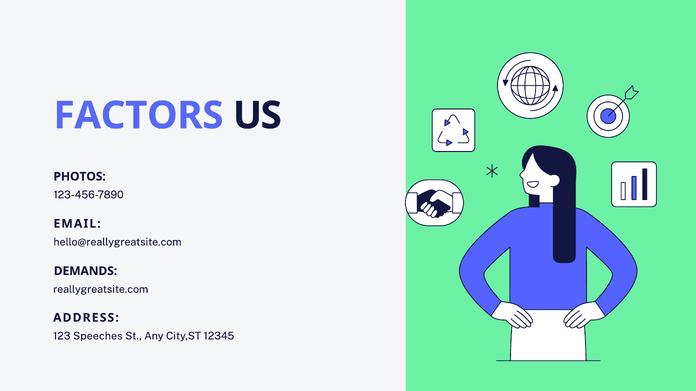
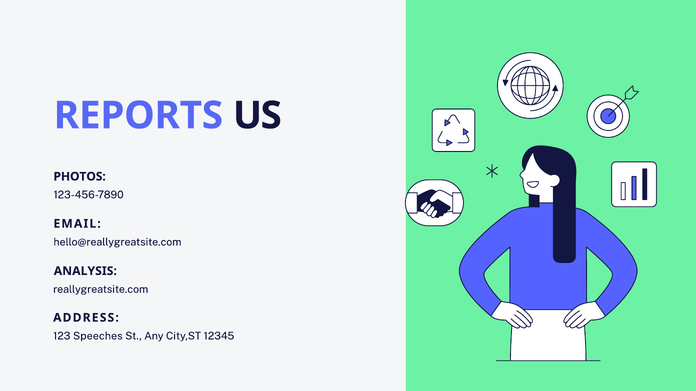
FACTORS: FACTORS -> REPORTS (138, 116)
DEMANDS: DEMANDS -> ANALYSIS (85, 271)
